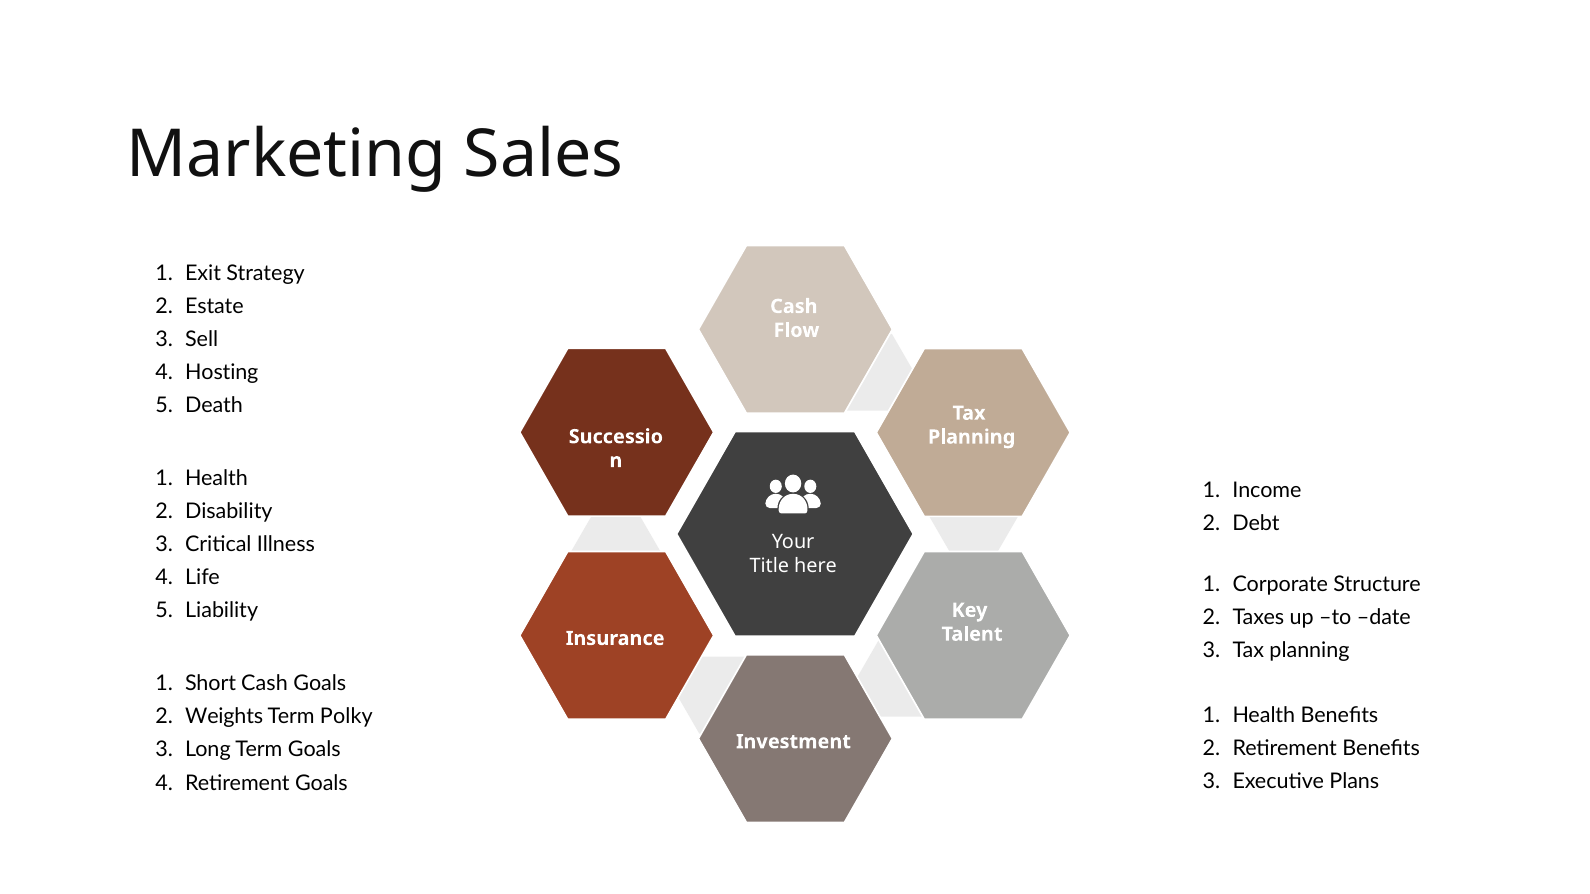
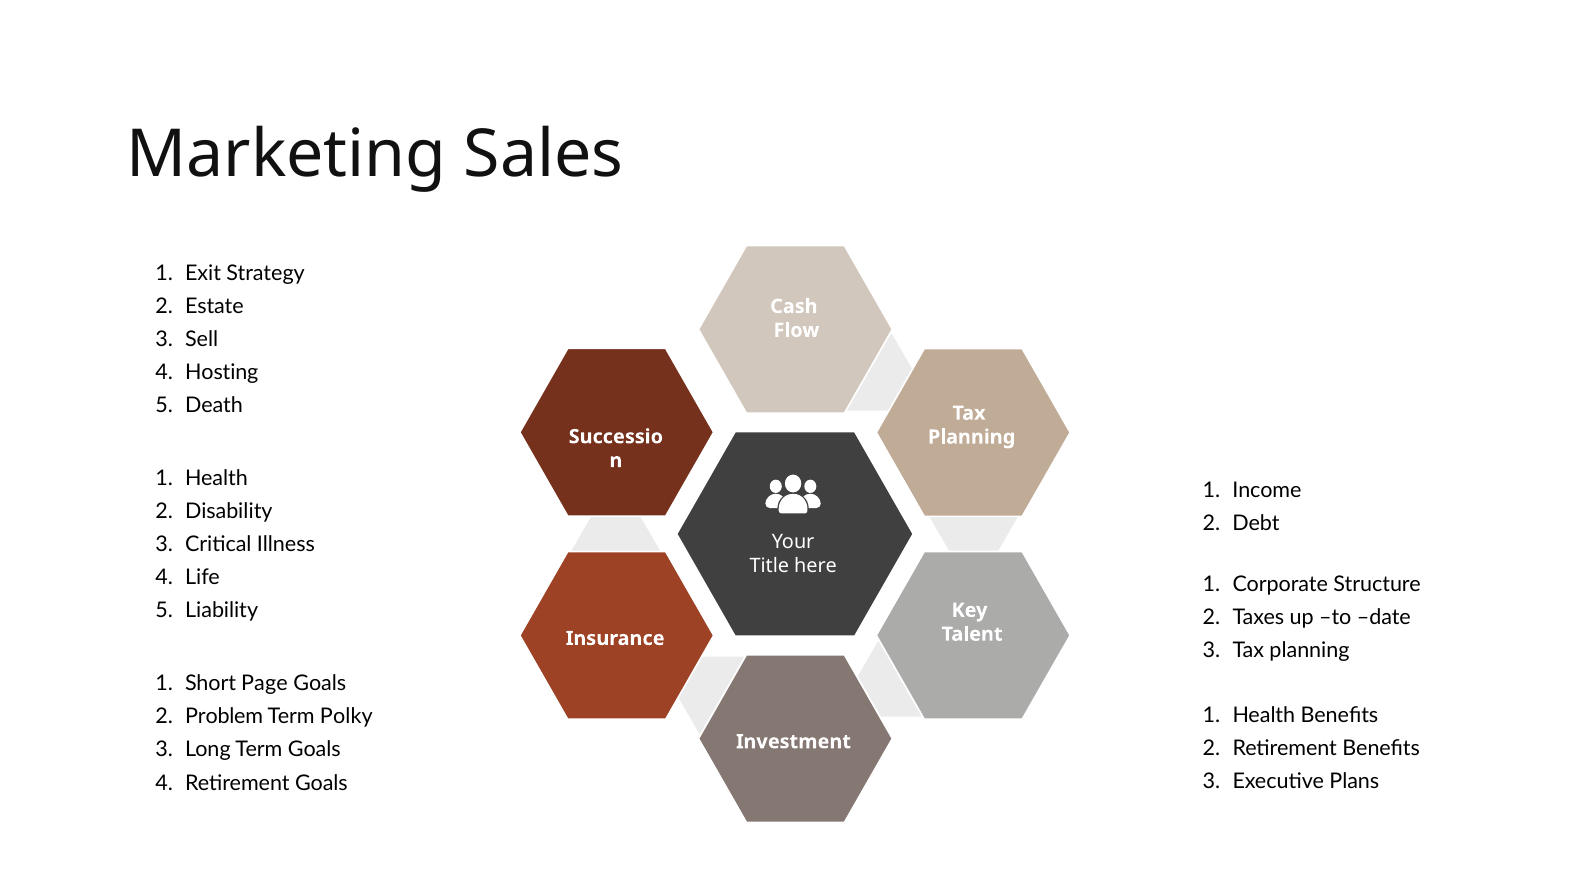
Short Cash: Cash -> Page (264, 684)
Weights: Weights -> Problem (224, 717)
